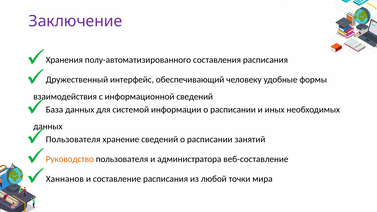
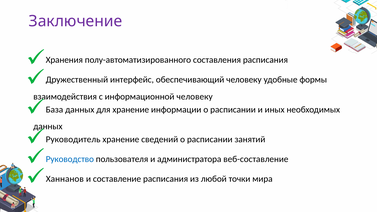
информационной сведений: сведений -> человеку (195, 97)
для системой: системой -> хранение (131, 110)
Пользователя: Пользователя -> Руководитель (73, 139)
Руководство colour: orange -> blue (70, 159)
